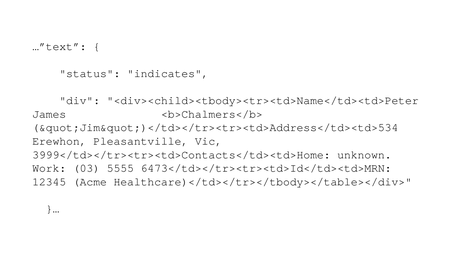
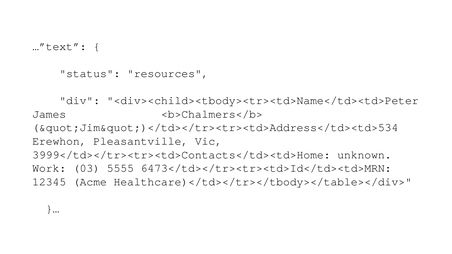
indicates: indicates -> resources (168, 74)
